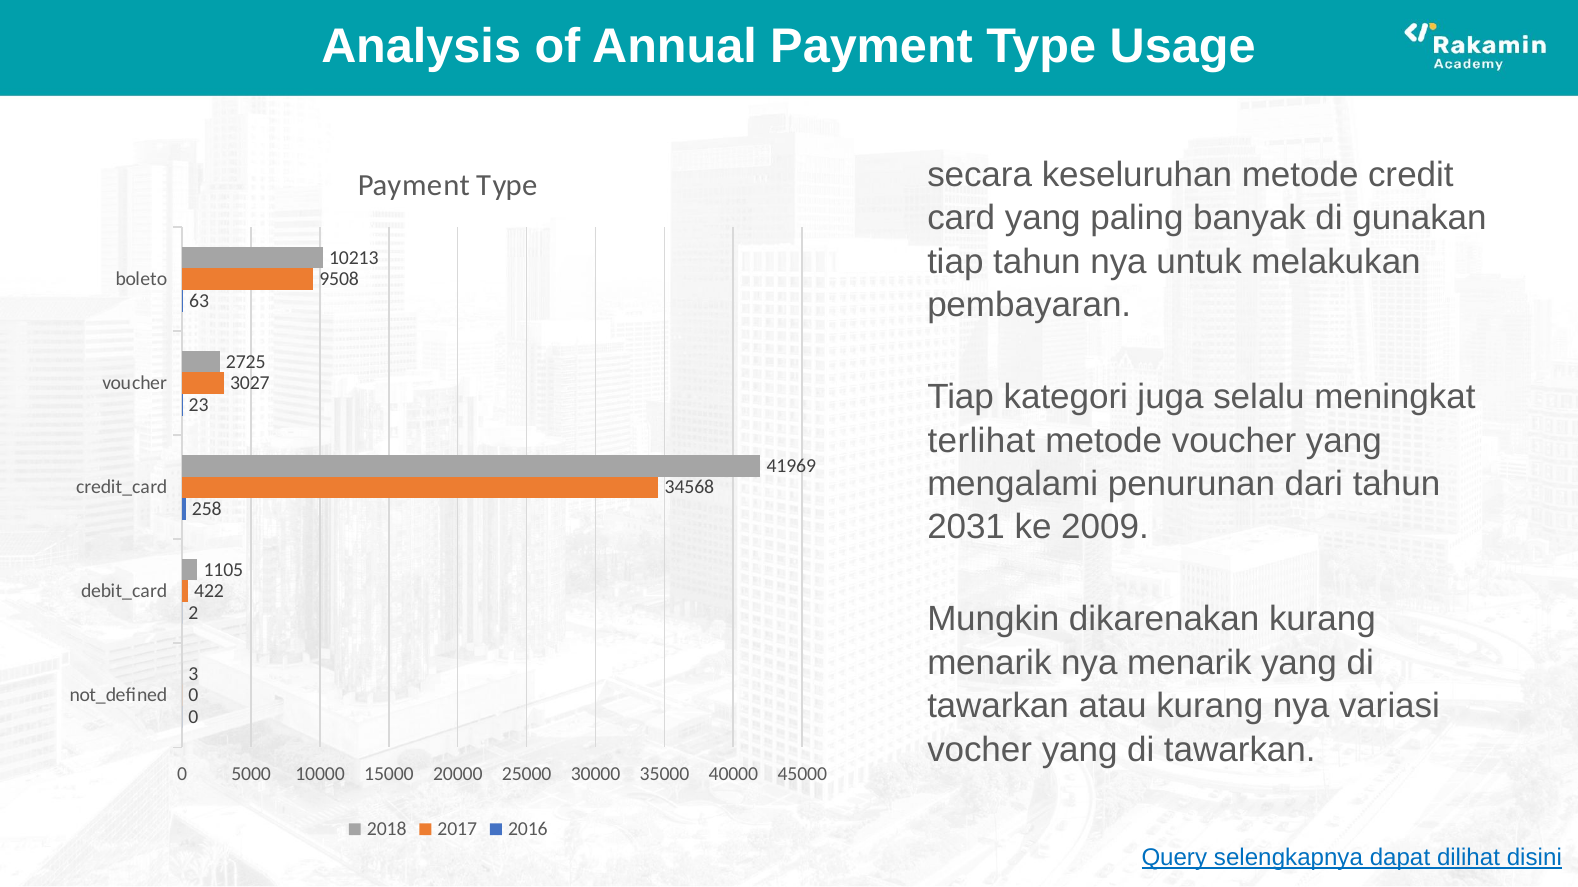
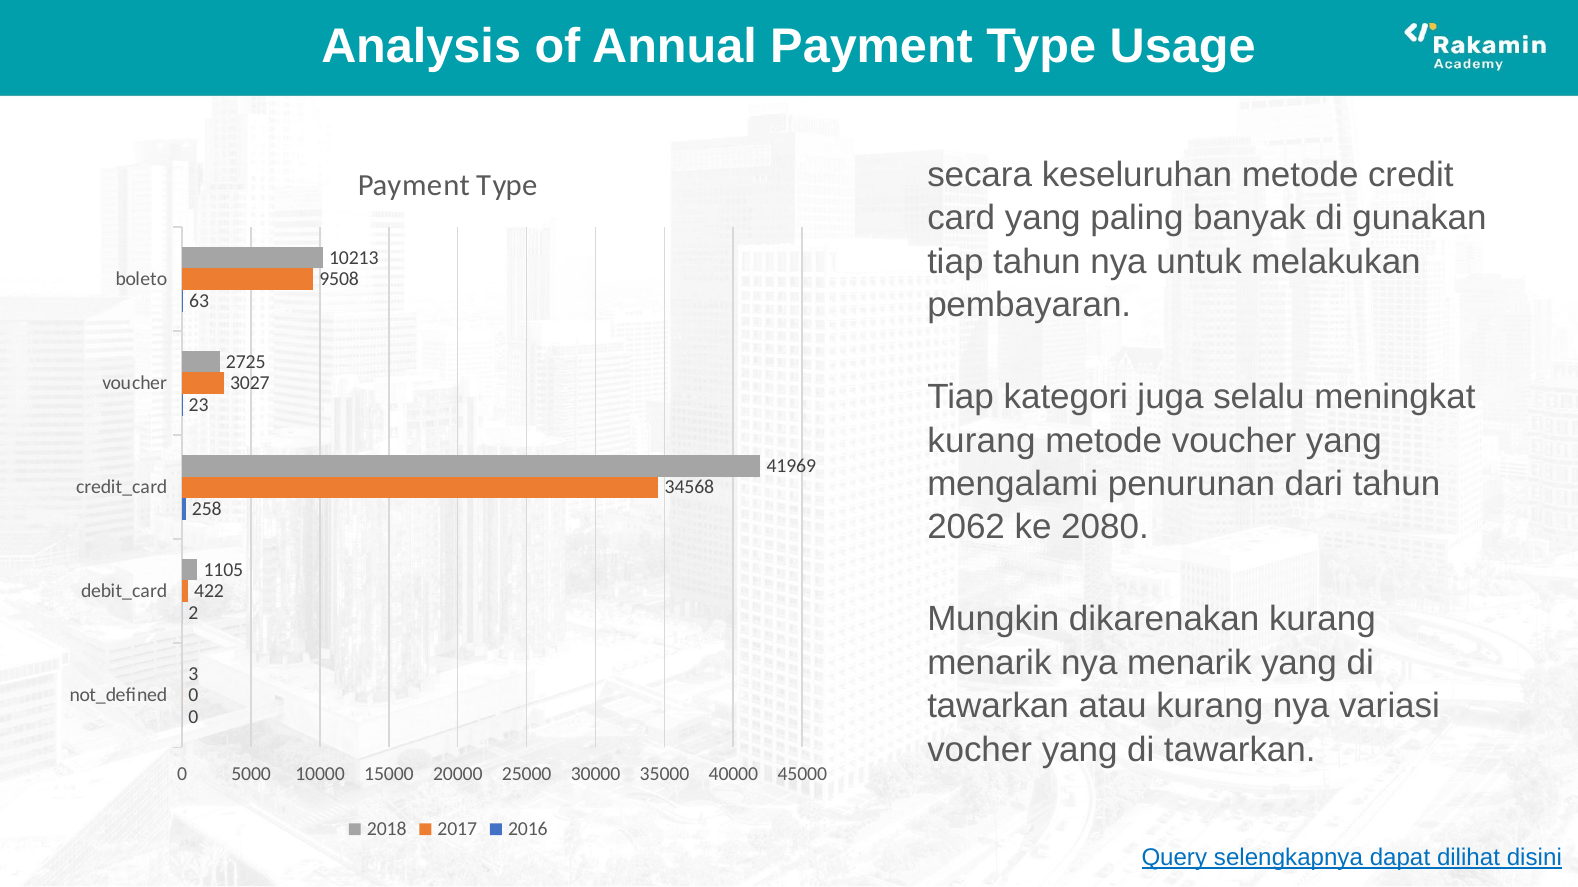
terlihat: terlihat -> kurang (981, 441)
2031: 2031 -> 2062 (966, 528)
2009: 2009 -> 2080 (1105, 528)
